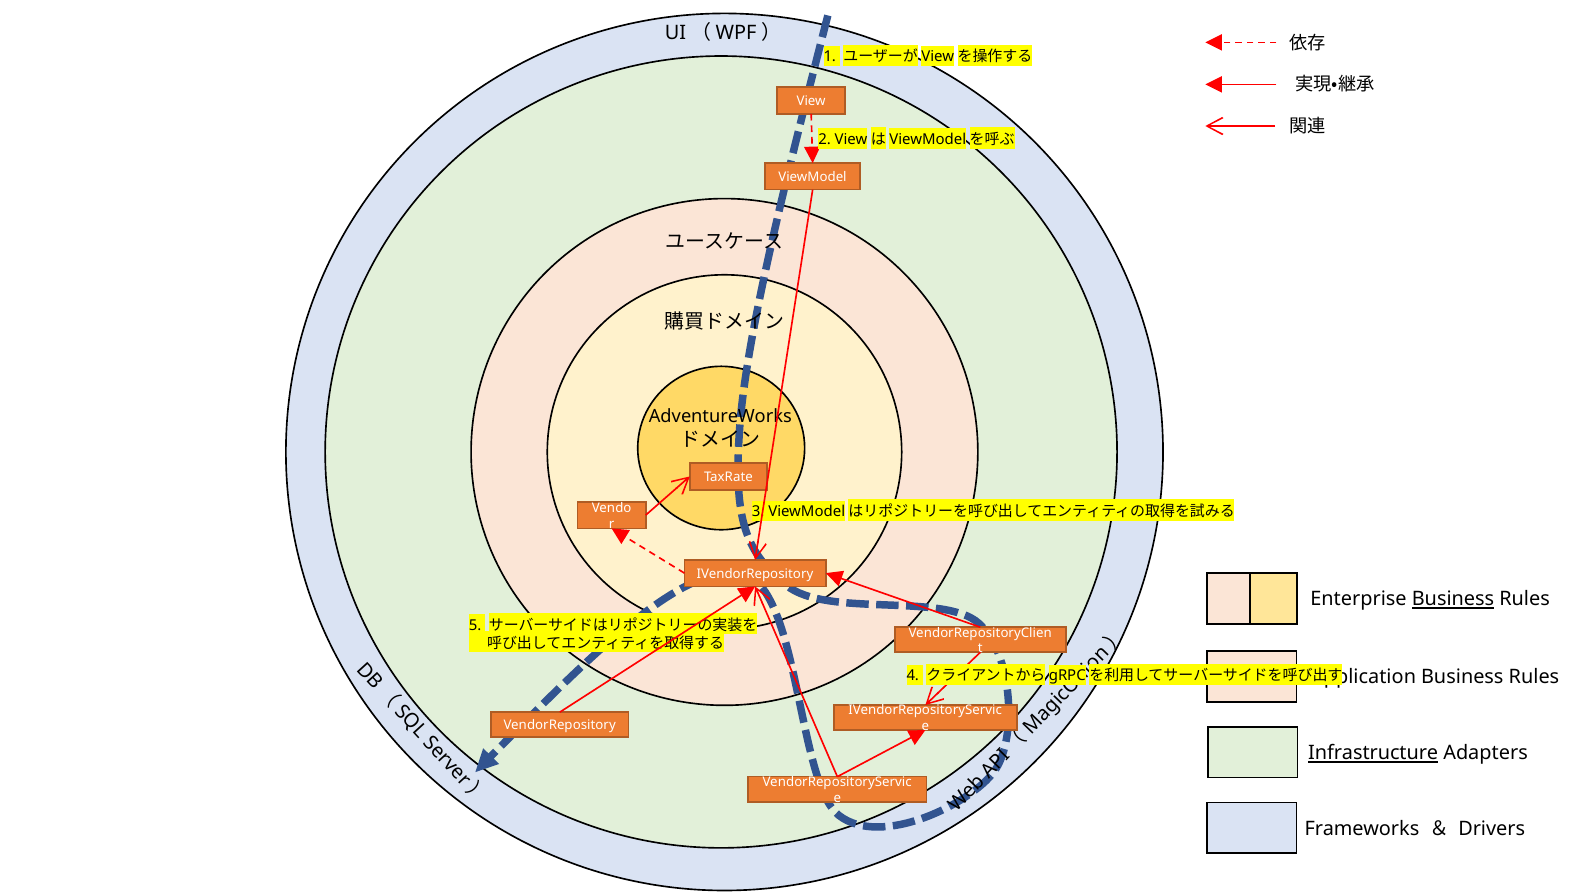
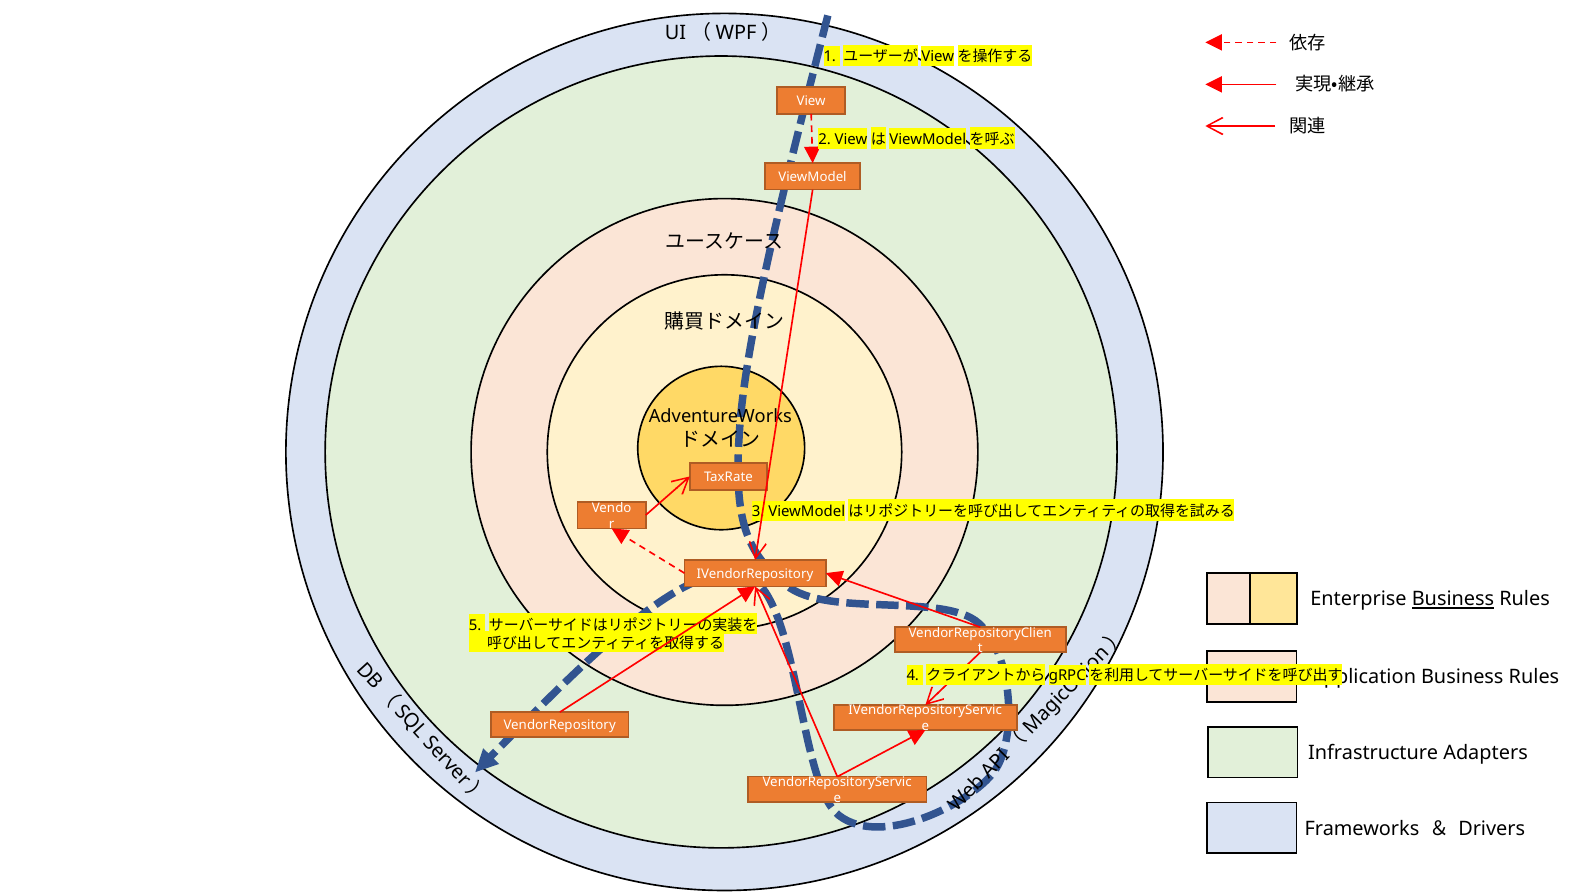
Infrastructure underline: present -> none (1373, 753)
